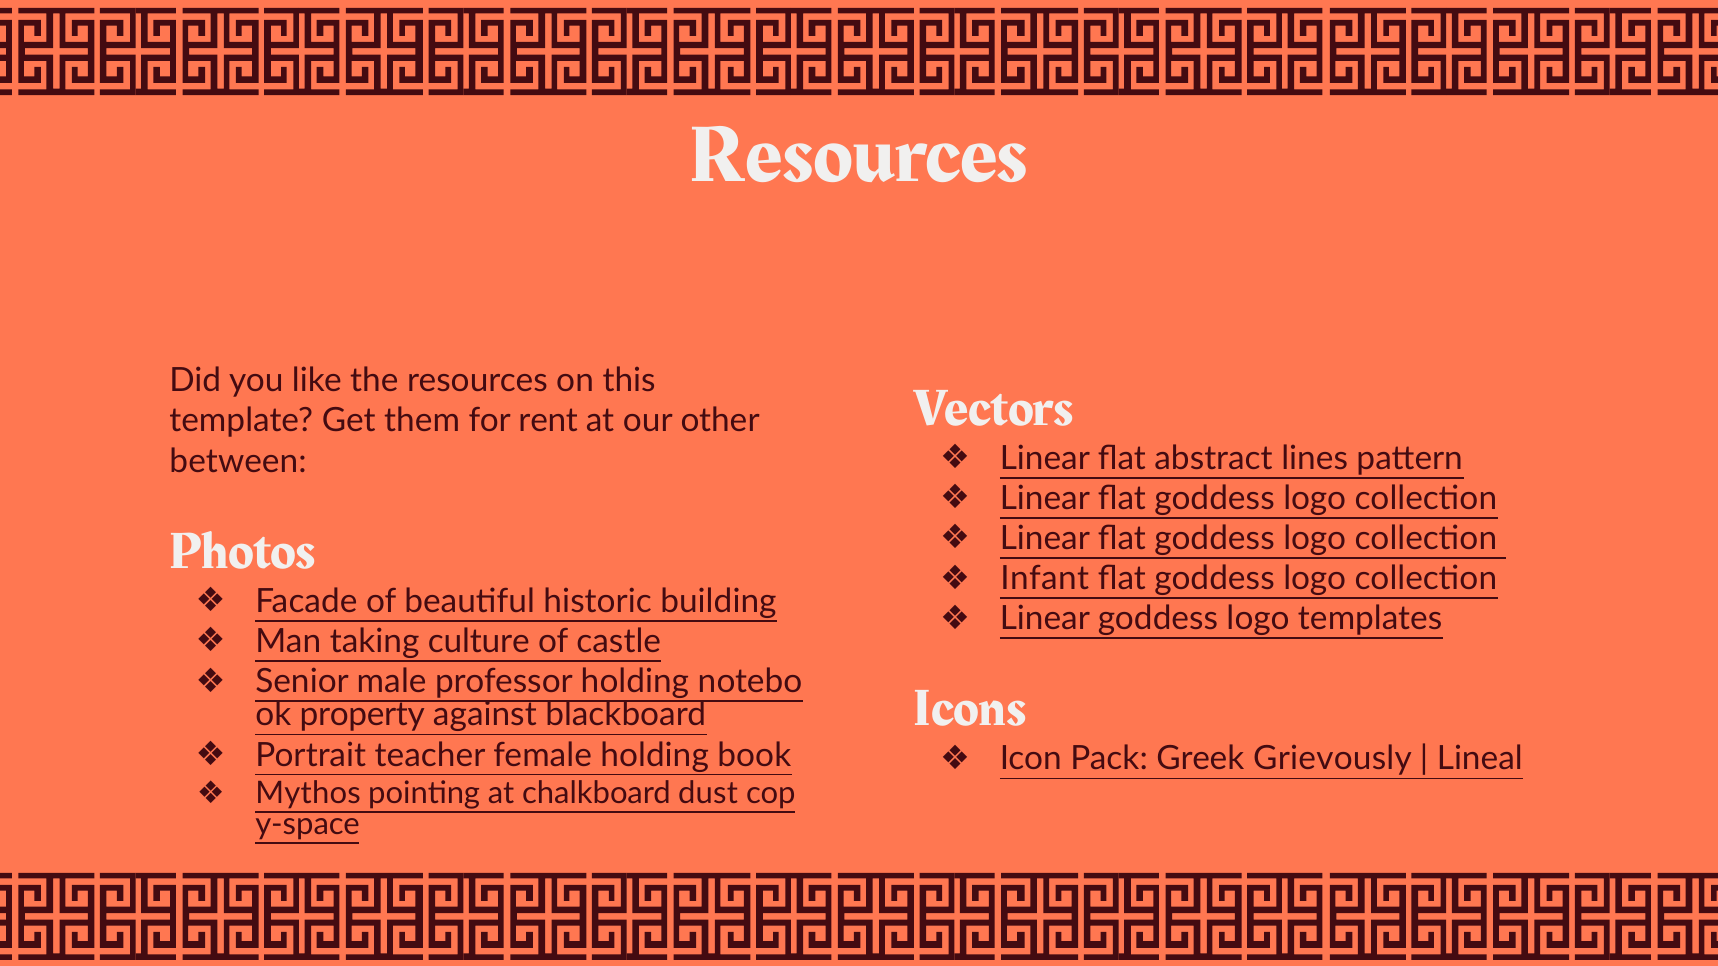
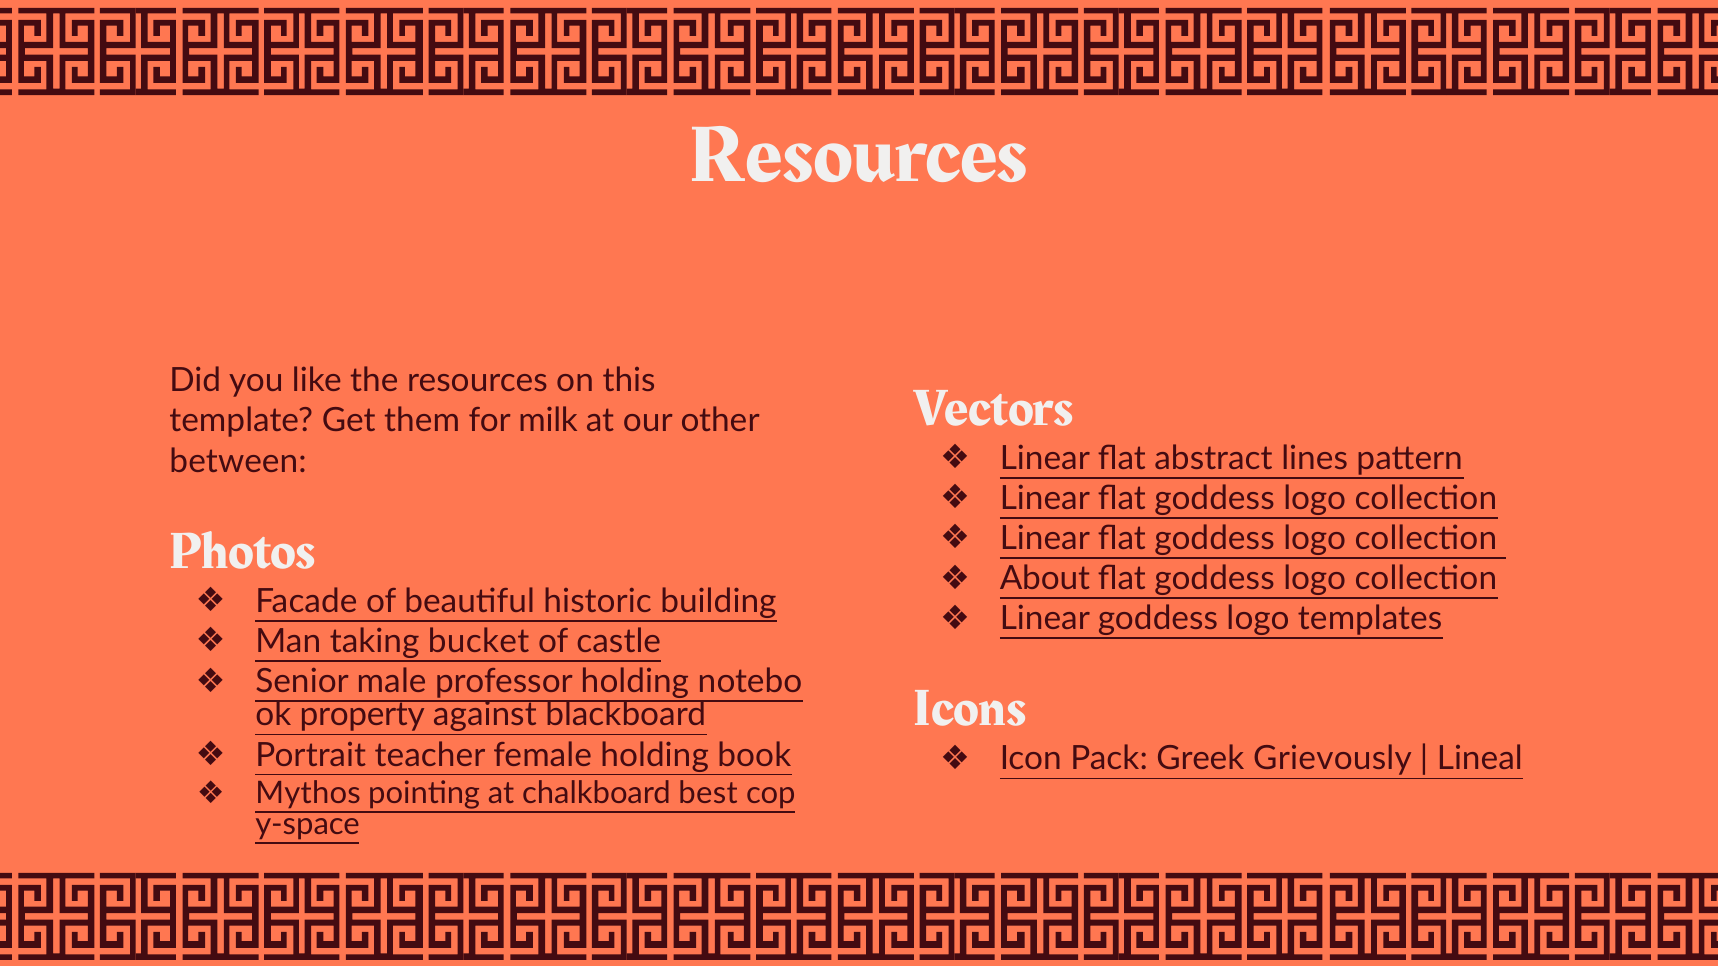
rent: rent -> milk (548, 421)
Infant: Infant -> About (1045, 579)
culture: culture -> bucket (479, 642)
dust: dust -> best (708, 794)
